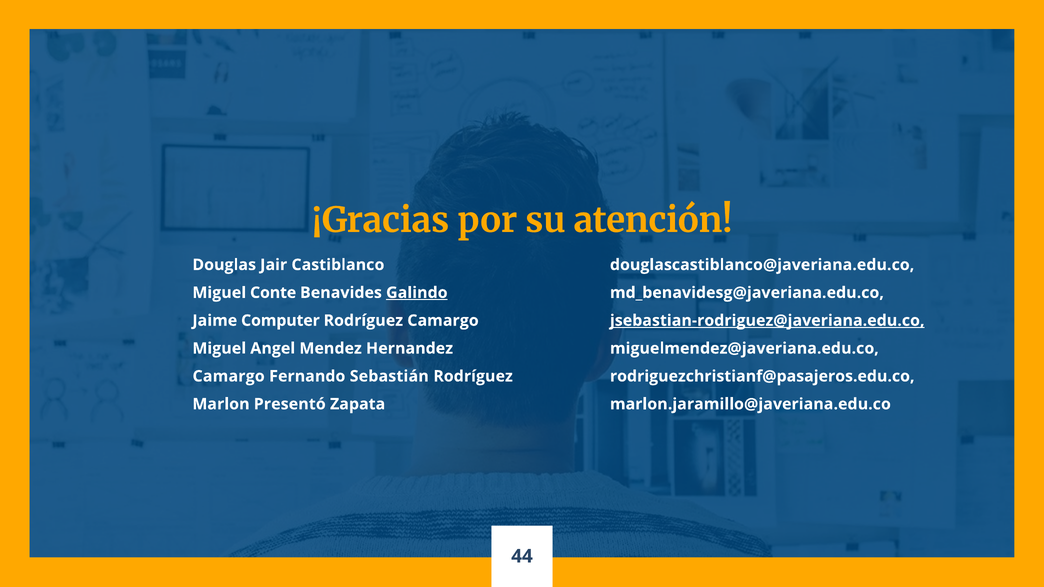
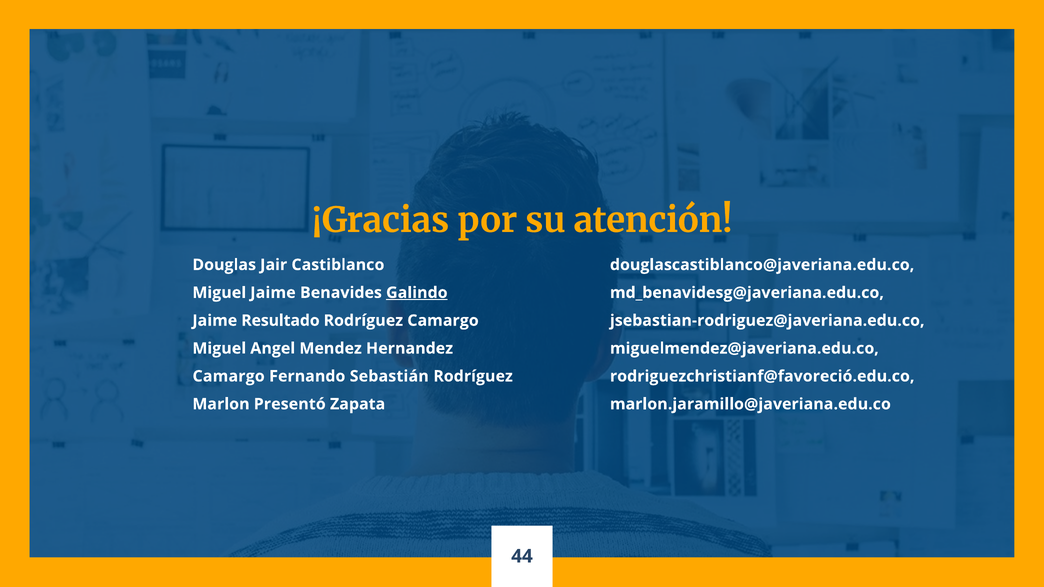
Miguel Conte: Conte -> Jaime (273, 293)
Computer: Computer -> Resultado (280, 321)
jsebastian-rodriguez@javeriana.edu.co underline: present -> none (767, 321)
rodriguezchristianf@pasajeros.edu.co: rodriguezchristianf@pasajeros.edu.co -> rodriguezchristianf@favoreció.edu.co (762, 376)
